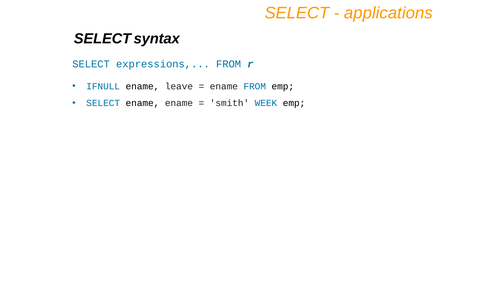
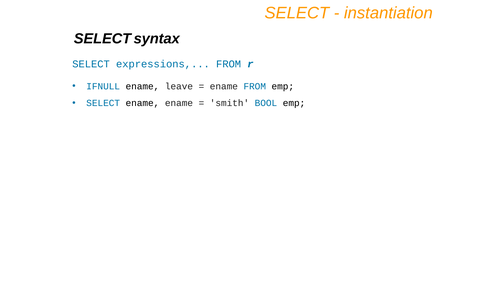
applications: applications -> instantiation (388, 13)
WEEK: WEEK -> BOOL (266, 103)
